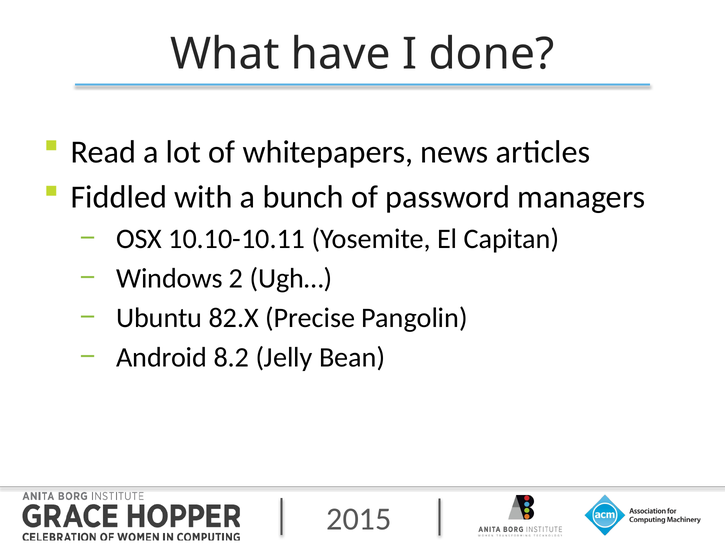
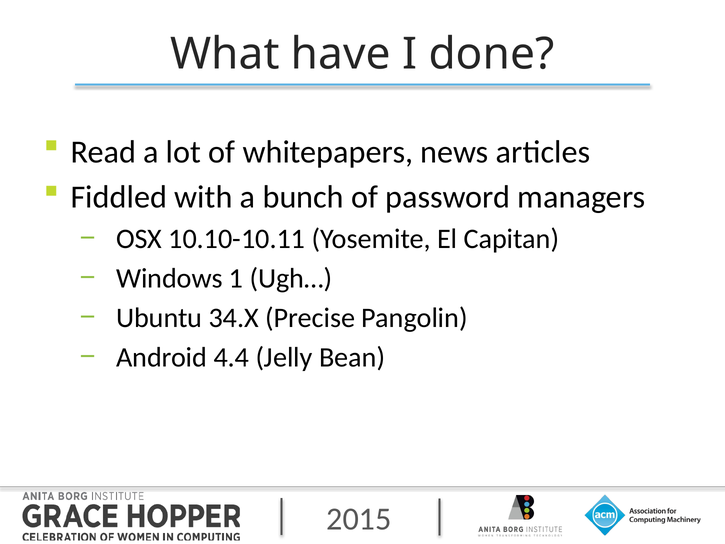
2: 2 -> 1 (236, 278)
82.X: 82.X -> 34.X (234, 318)
8.2: 8.2 -> 4.4 (231, 357)
